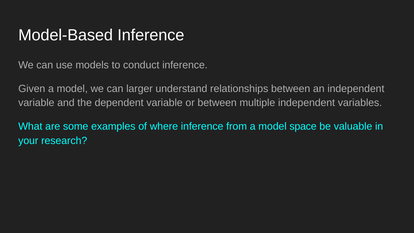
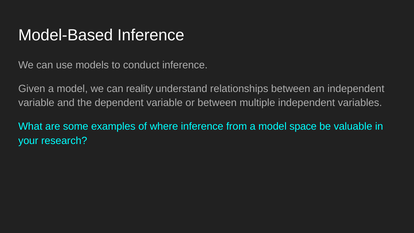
larger: larger -> reality (140, 89)
